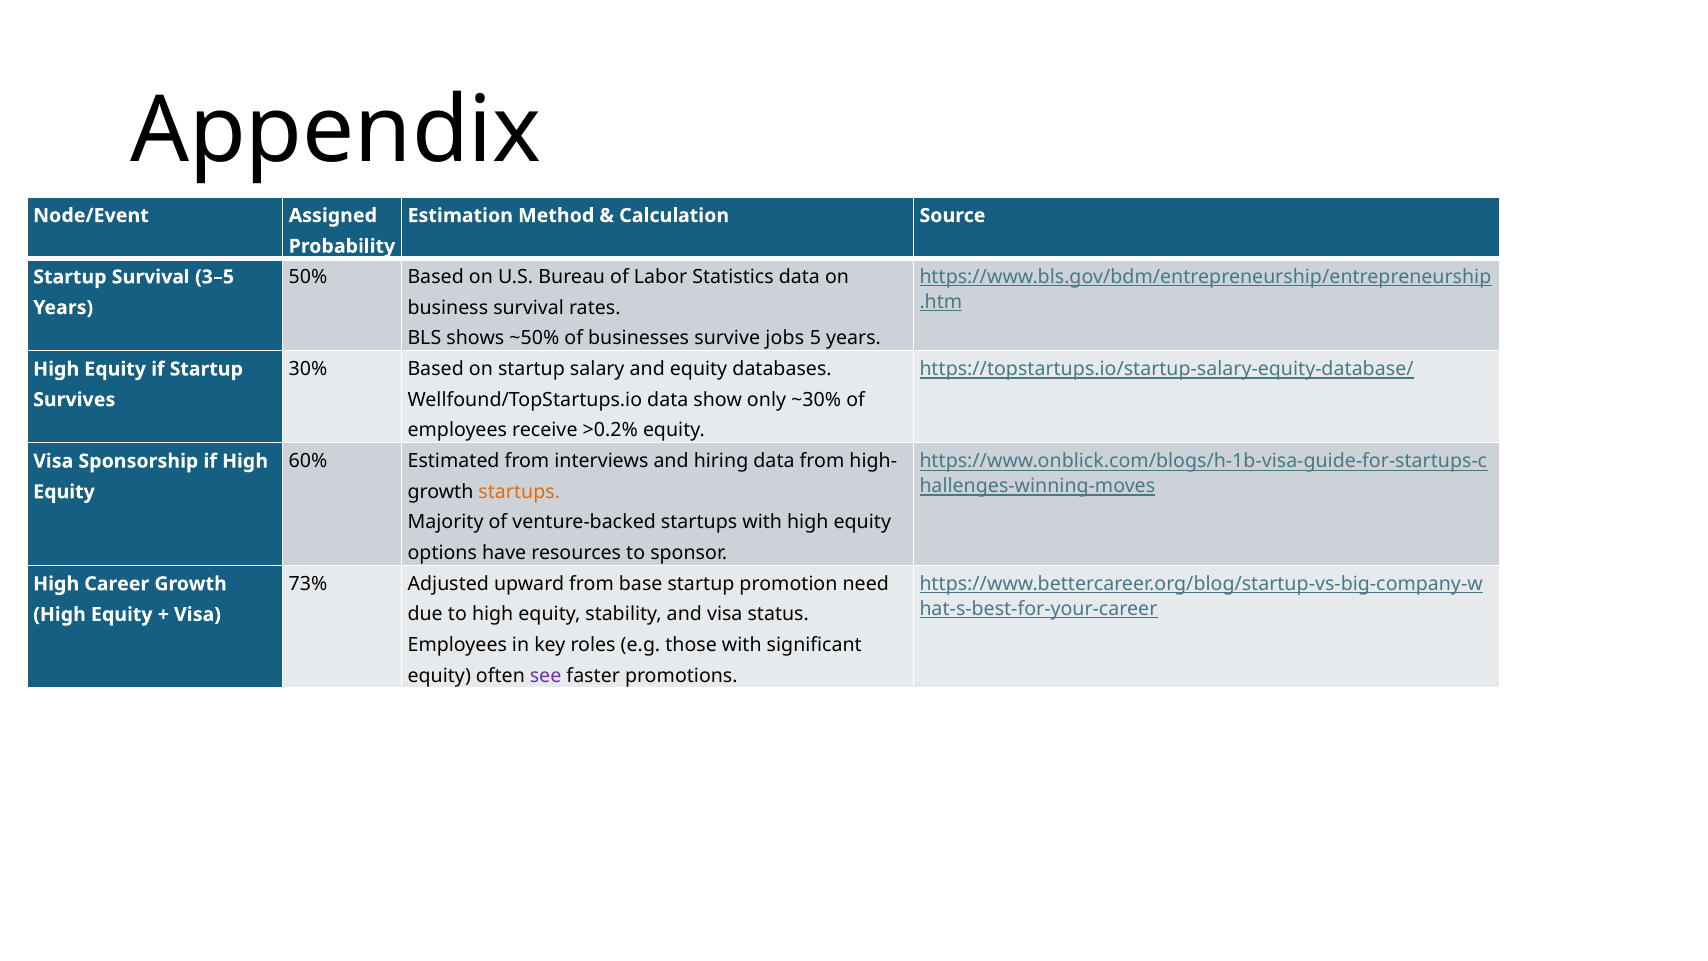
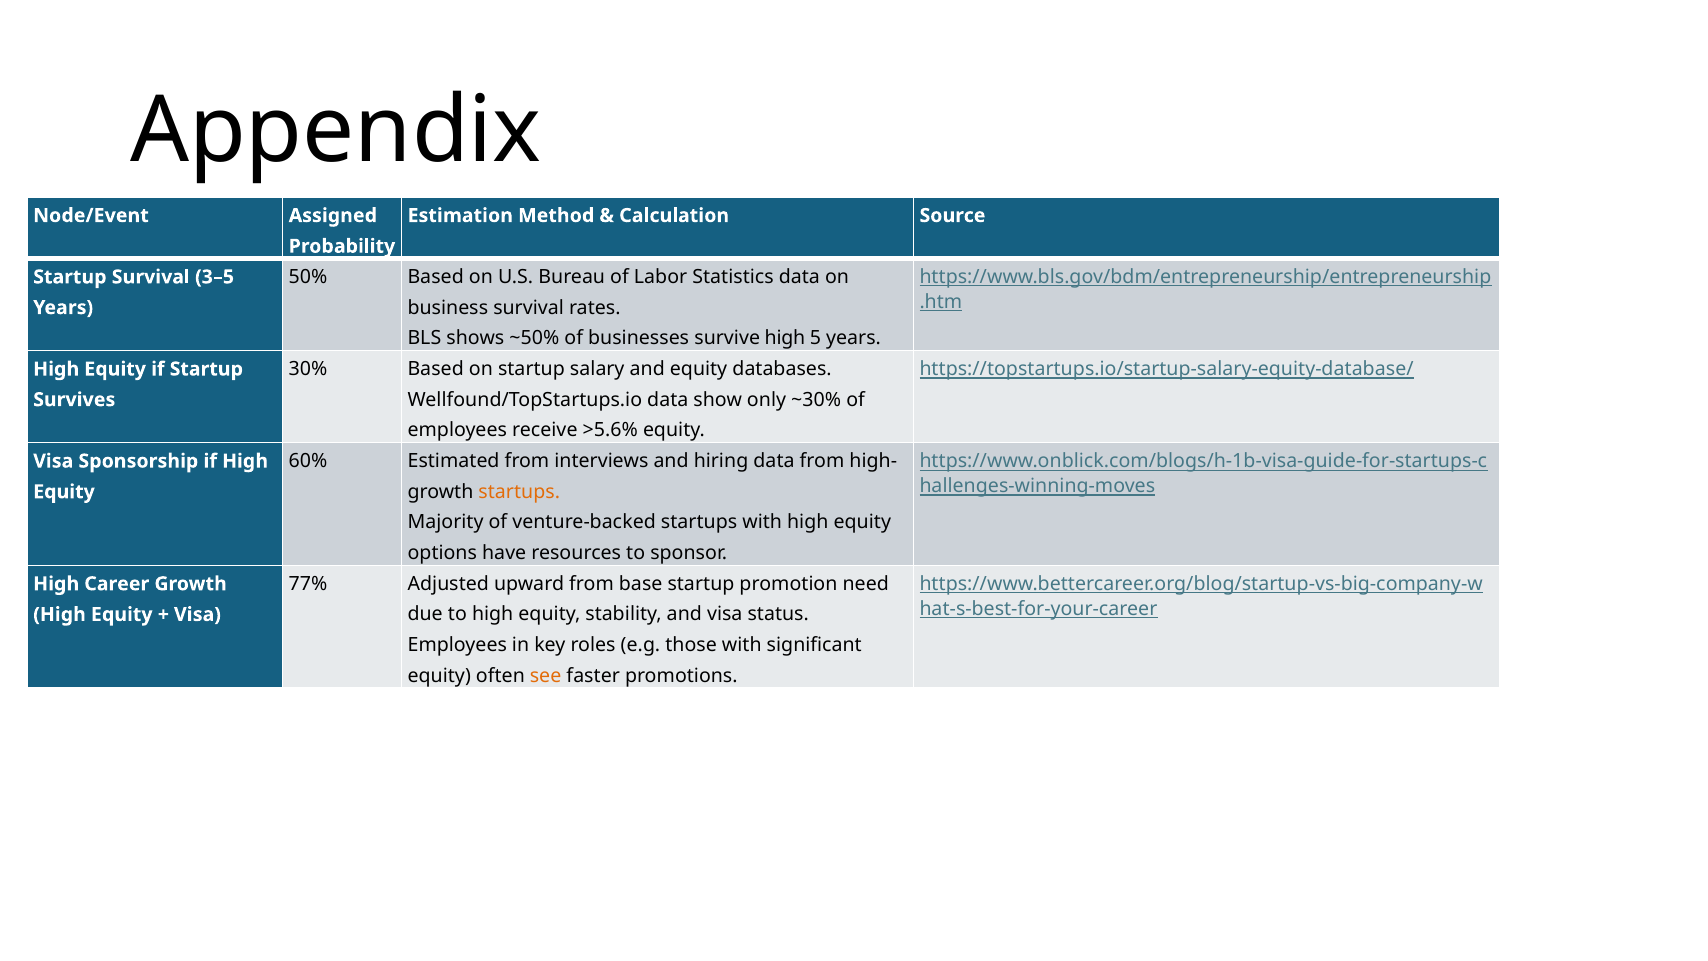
survive jobs: jobs -> high (785, 338)
>0.2%: >0.2% -> >5.6% (610, 430)
73%: 73% -> 77% (308, 584)
see colour: purple -> orange (546, 676)
